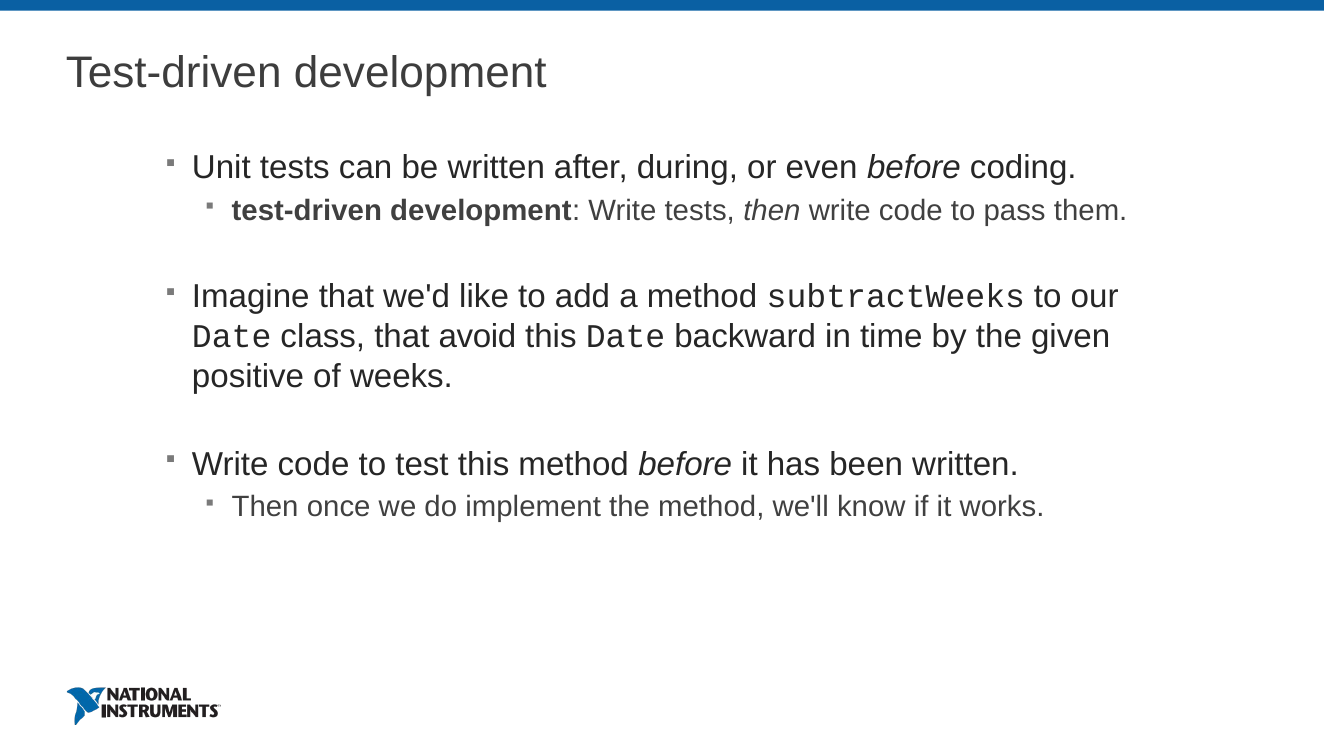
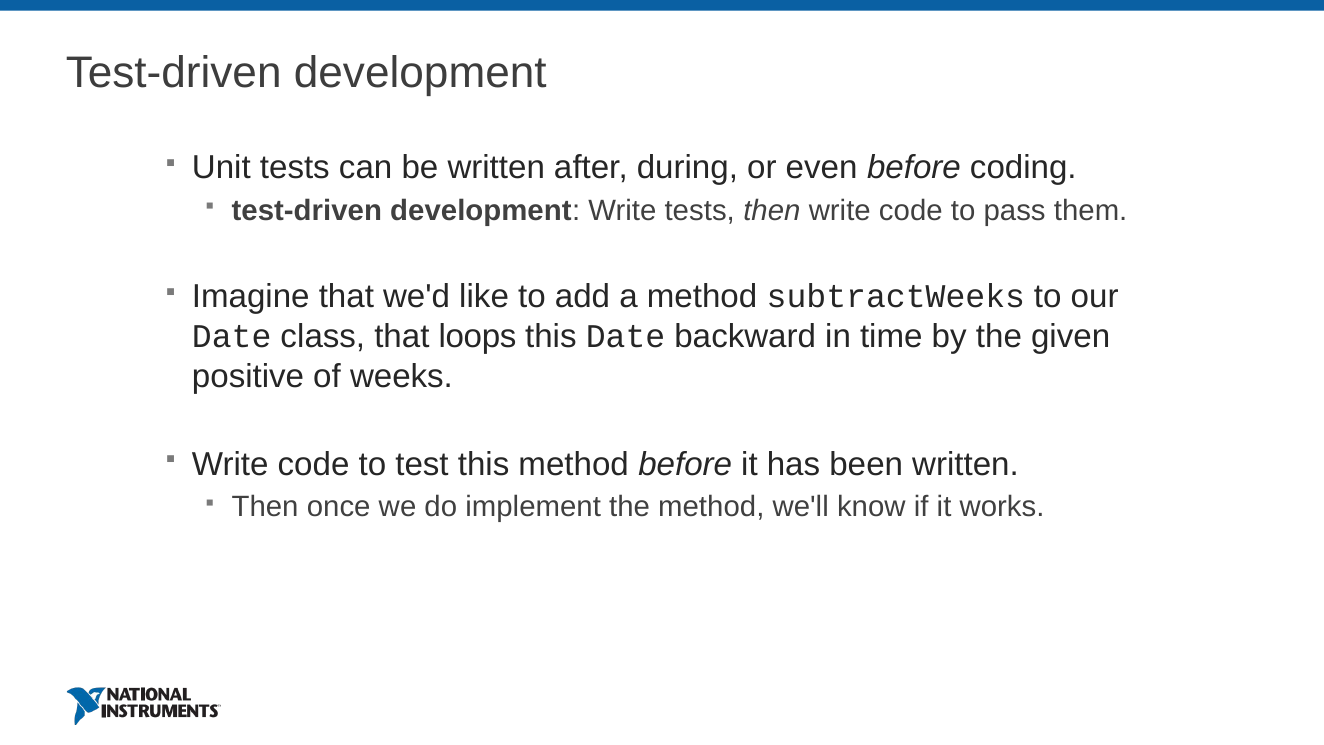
avoid: avoid -> loops (477, 337)
